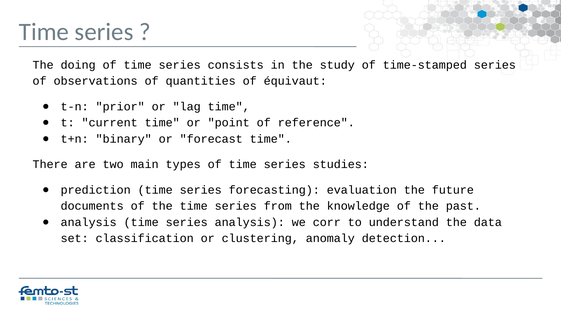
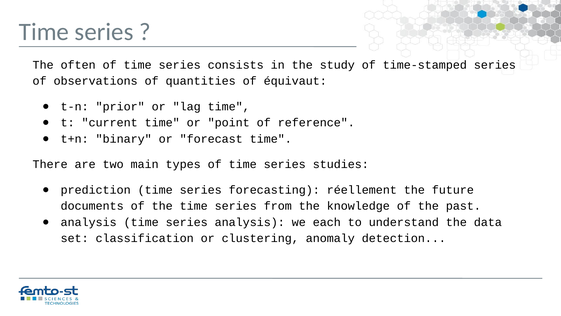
doing: doing -> often (78, 65)
evaluation: evaluation -> réellement (362, 190)
corr: corr -> each (327, 222)
